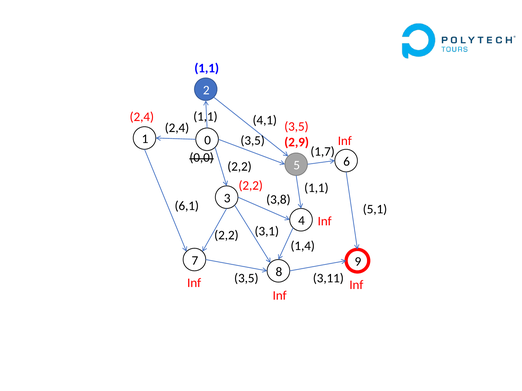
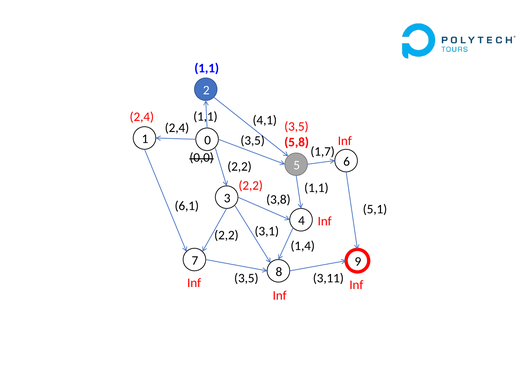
2,9: 2,9 -> 5,8 (297, 142)
